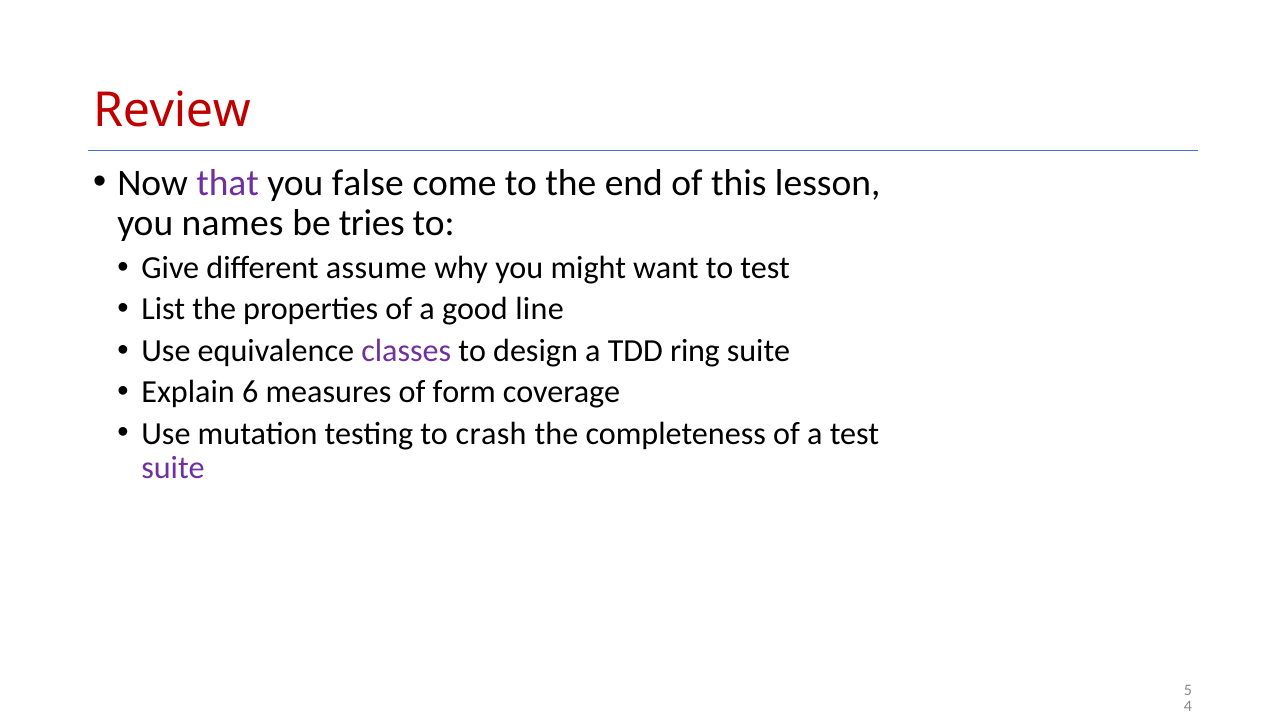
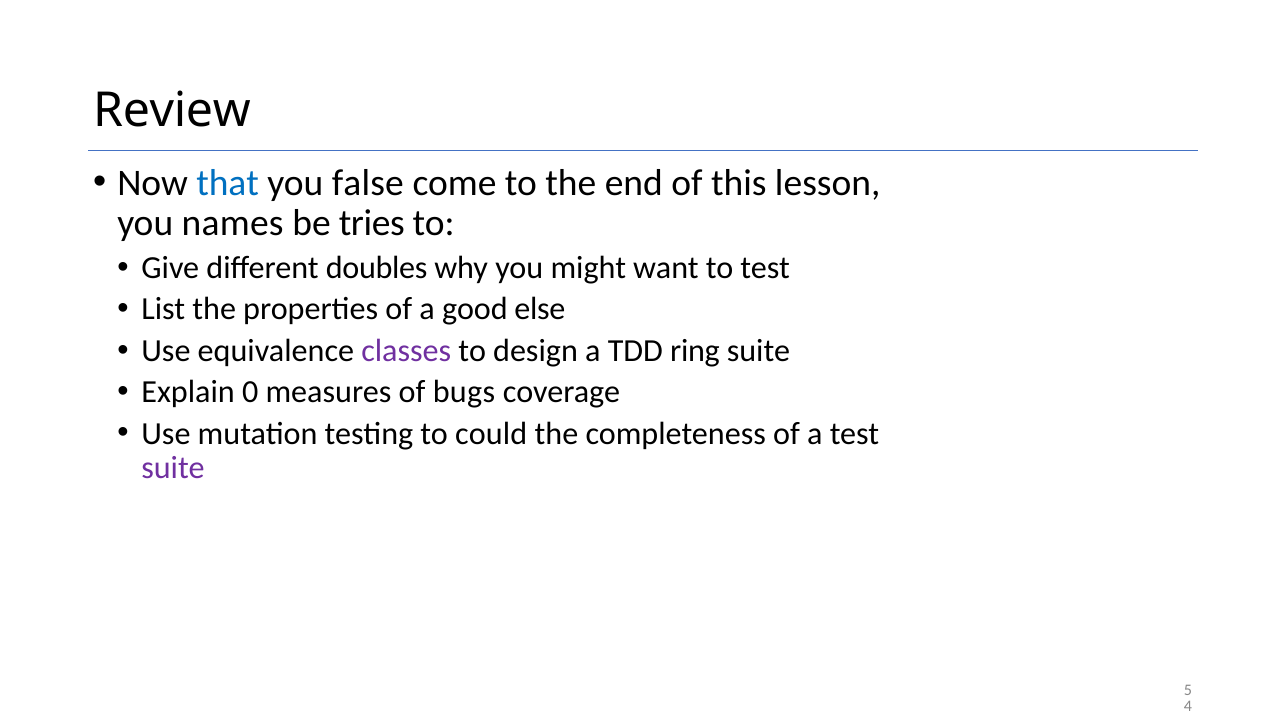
Review colour: red -> black (172, 111)
that colour: purple -> blue (228, 183)
assume: assume -> doubles (377, 268)
line: line -> else (540, 309)
6: 6 -> 0 (250, 392)
form: form -> bugs (464, 392)
crash: crash -> could (491, 434)
